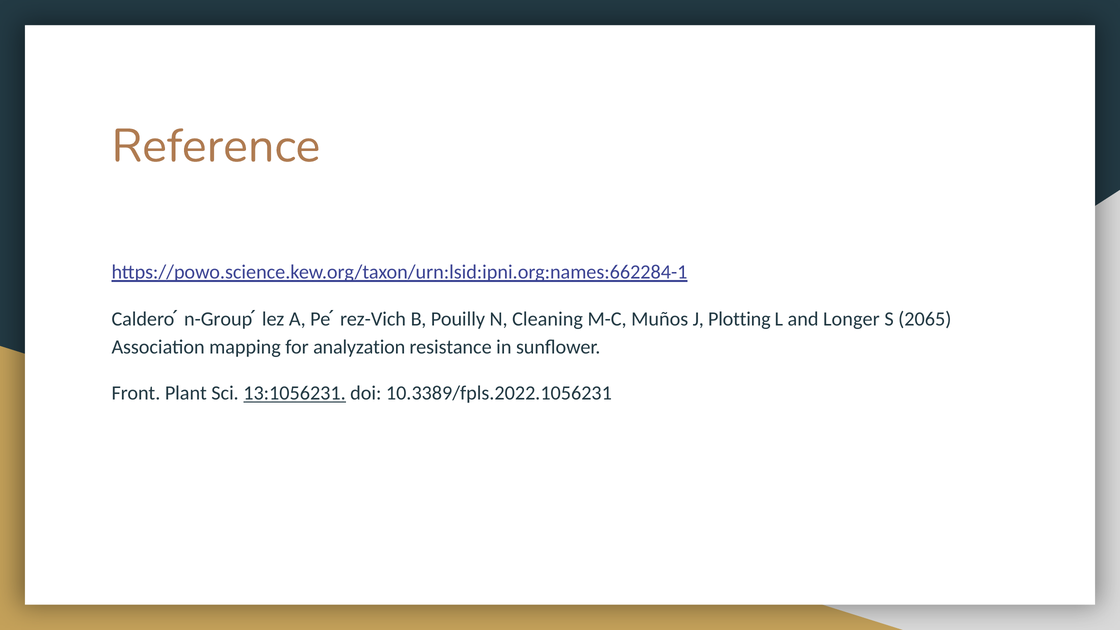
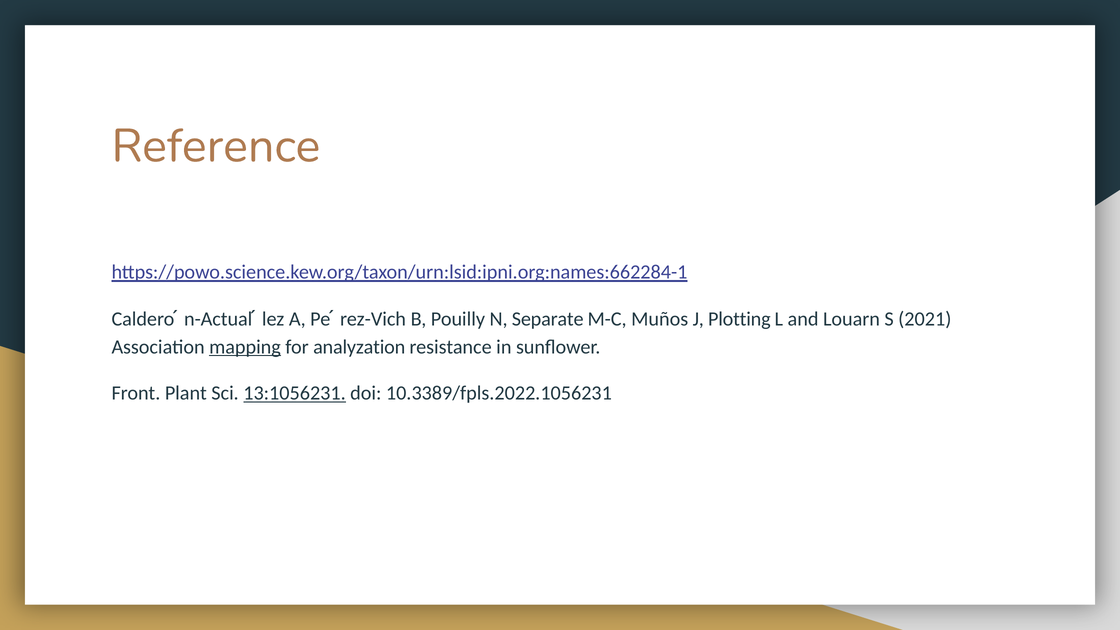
n-Group: n-Group -> n-Actual (218, 319)
Cleaning: Cleaning -> Separate (548, 319)
Longer: Longer -> Louarn (851, 319)
2065: 2065 -> 2021 (925, 319)
mapping underline: none -> present (245, 347)
